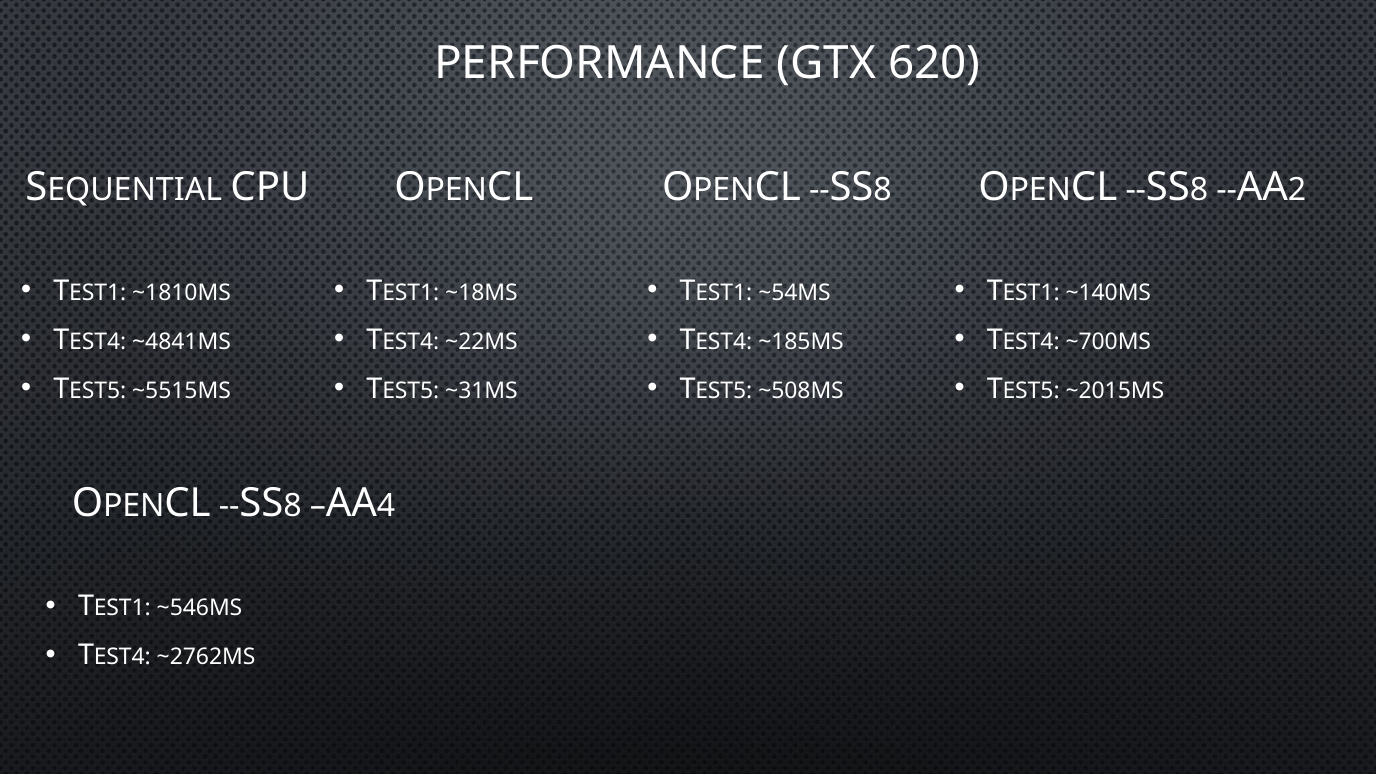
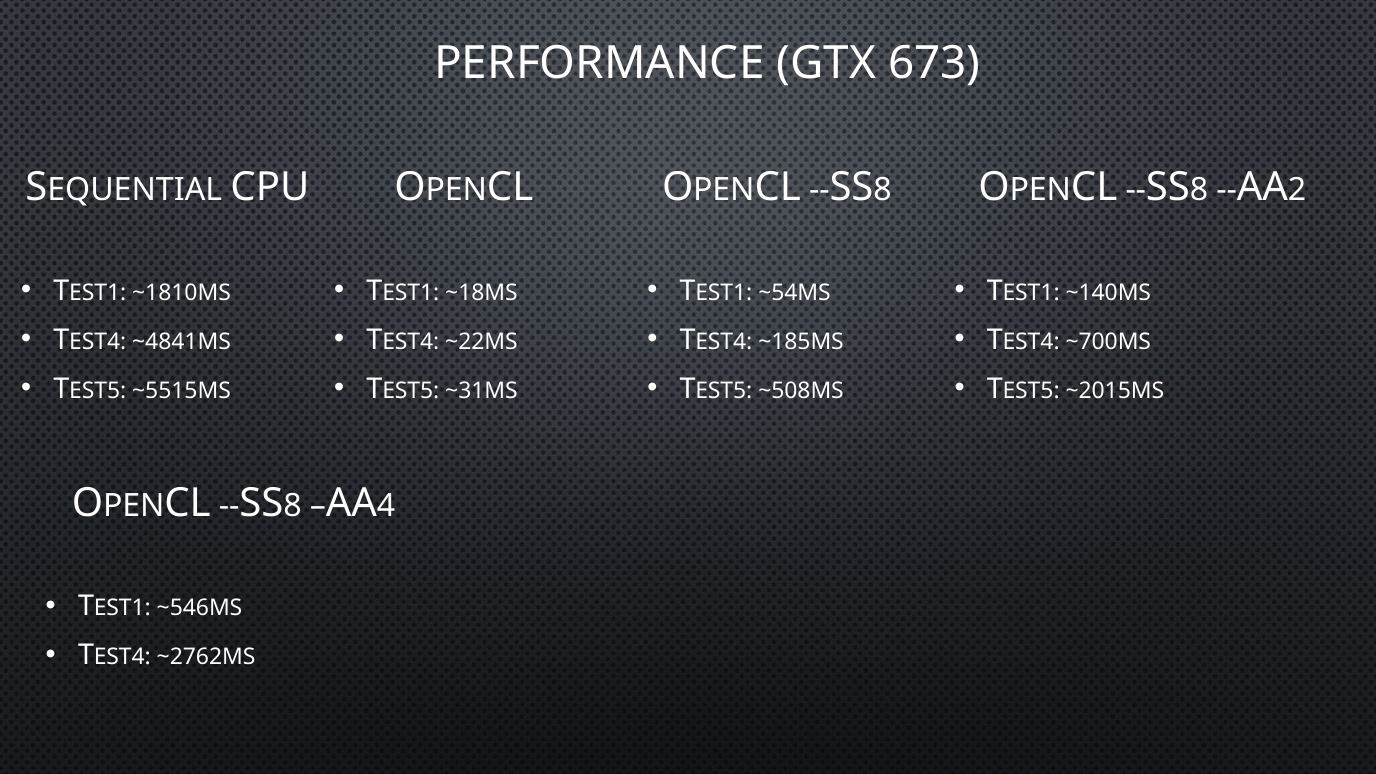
620: 620 -> 673 (934, 63)
